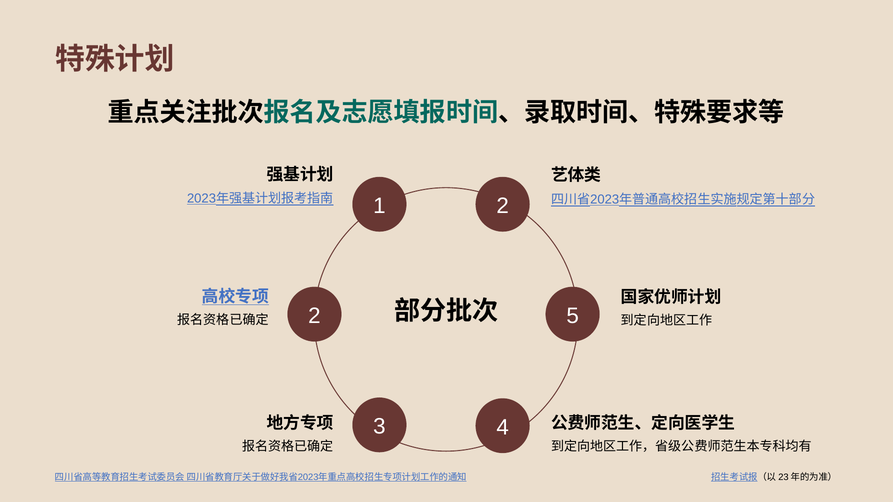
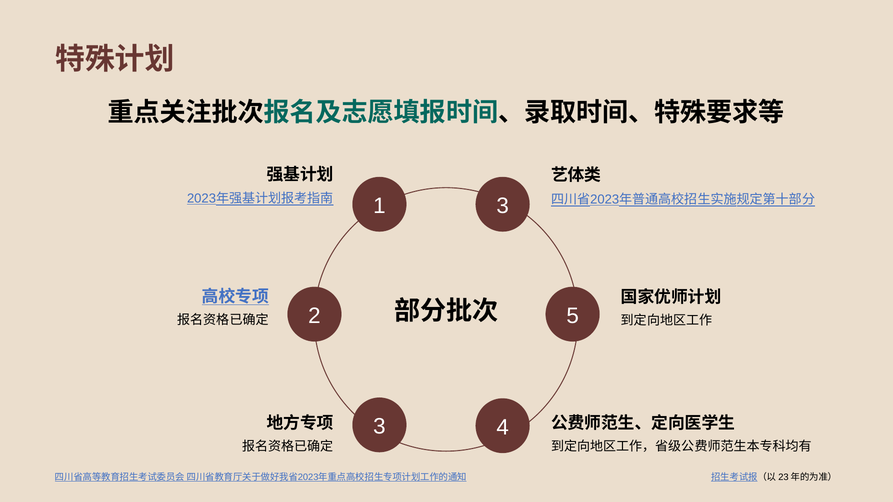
1 2: 2 -> 3 (503, 206)
